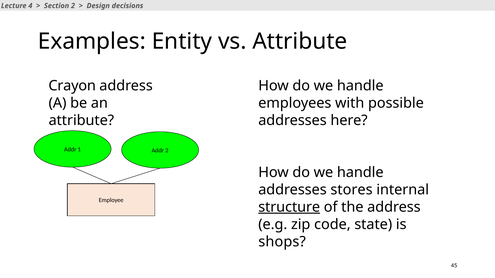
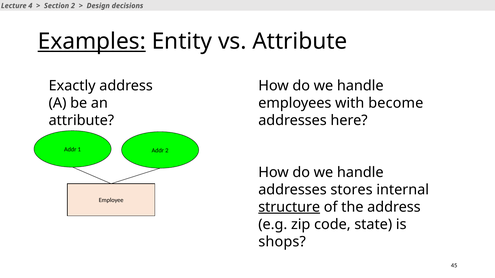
Examples underline: none -> present (92, 42)
Crayon: Crayon -> Exactly (72, 86)
possible: possible -> become (396, 103)
